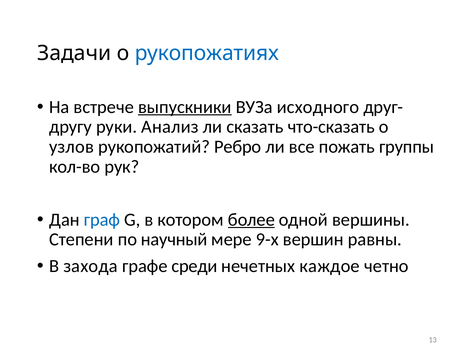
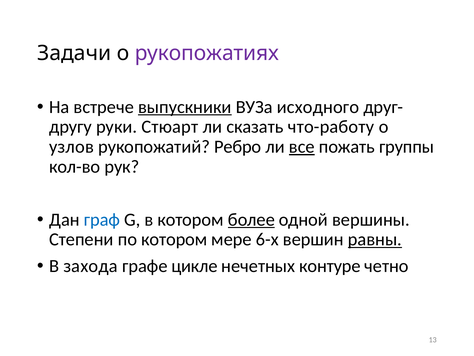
рукопожатиях colour: blue -> purple (207, 53)
Анализ: Анализ -> Стюарт (170, 127)
что-сказать: что-сказать -> что-работу (331, 127)
все underline: none -> present (302, 147)
по научный: научный -> котором (174, 239)
9-х: 9-х -> 6-х (267, 239)
равны underline: none -> present (375, 239)
среди: среди -> цикле (195, 266)
каждое: каждое -> контуре (330, 266)
